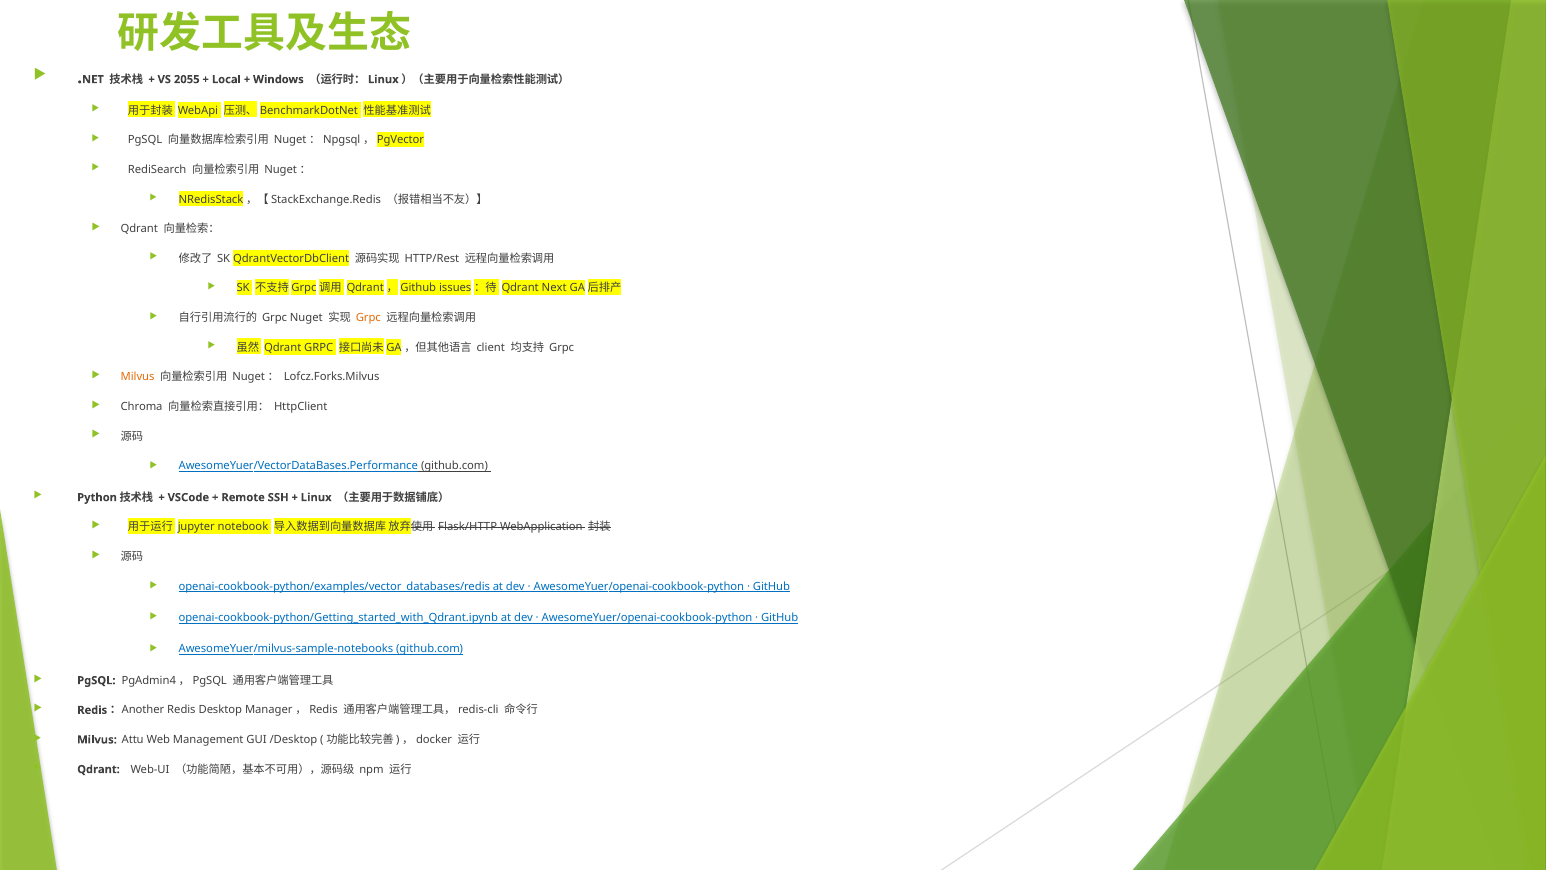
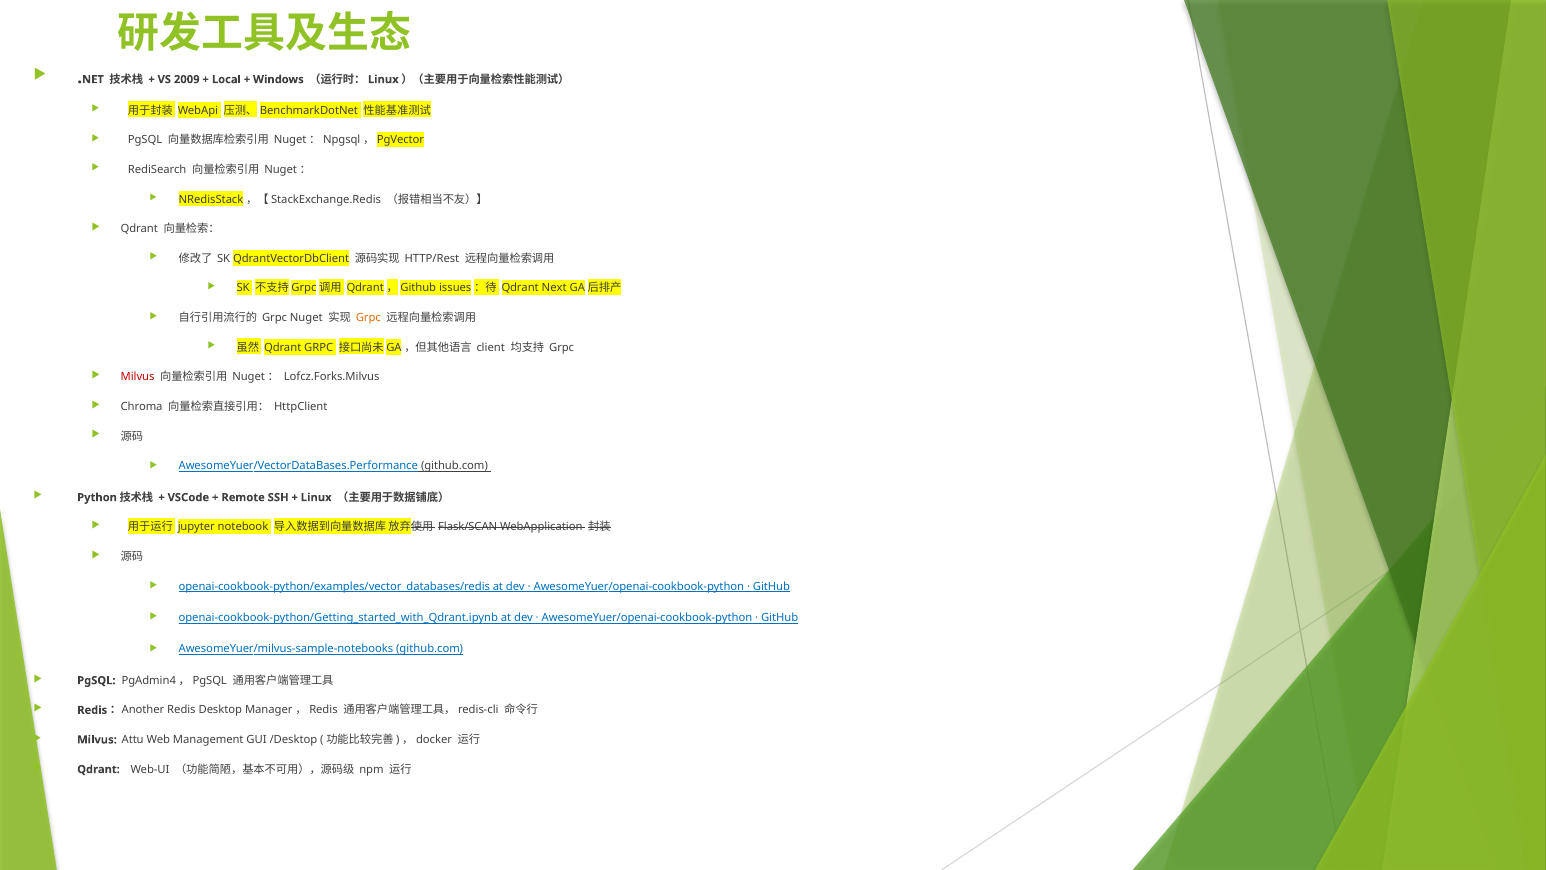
2055: 2055 -> 2009 (187, 79)
Milvus colour: orange -> red (138, 377)
Flask/HTTP: Flask/HTTP -> Flask/SCAN (468, 527)
